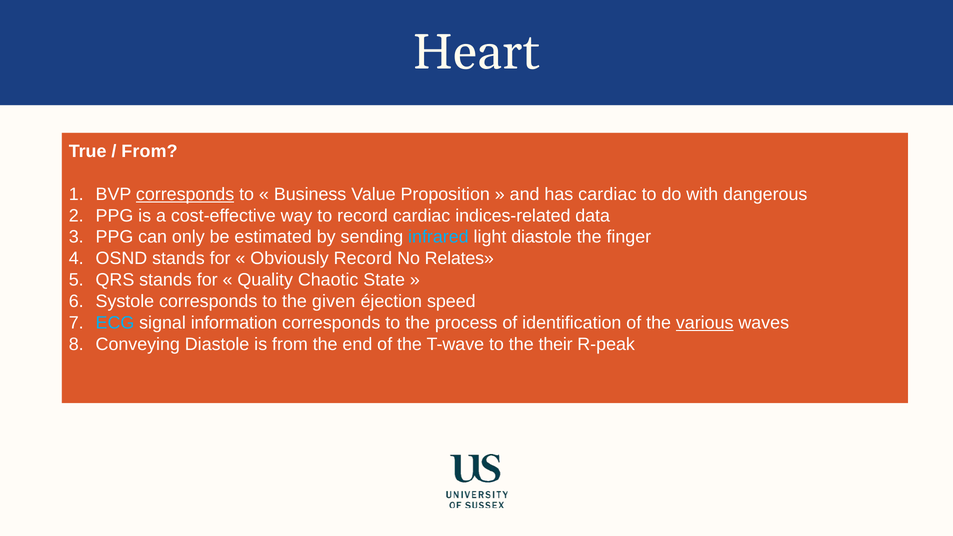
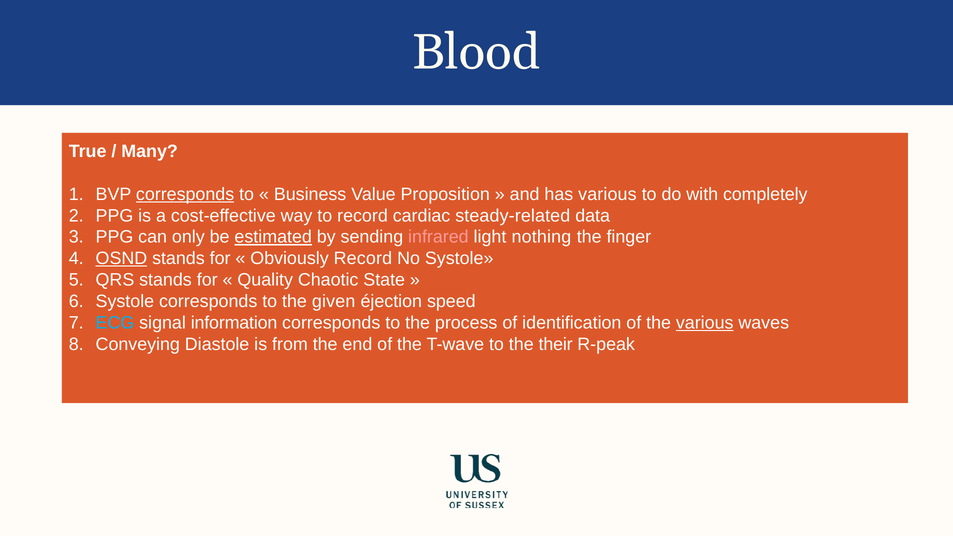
Heart: Heart -> Blood (476, 52)
From: From -> Many (150, 151)
has cardiac: cardiac -> various (607, 194)
dangerous: dangerous -> completely (765, 194)
indices-related: indices-related -> steady-related (513, 216)
estimated underline: none -> present (273, 237)
infrared colour: light blue -> pink (438, 237)
light diastole: diastole -> nothing (541, 237)
OSND underline: none -> present (121, 259)
No Relates: Relates -> Systole (459, 259)
